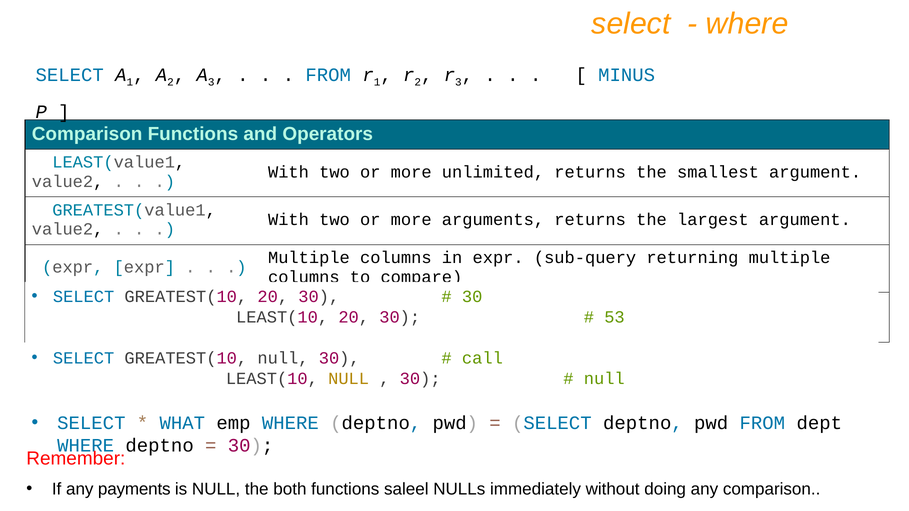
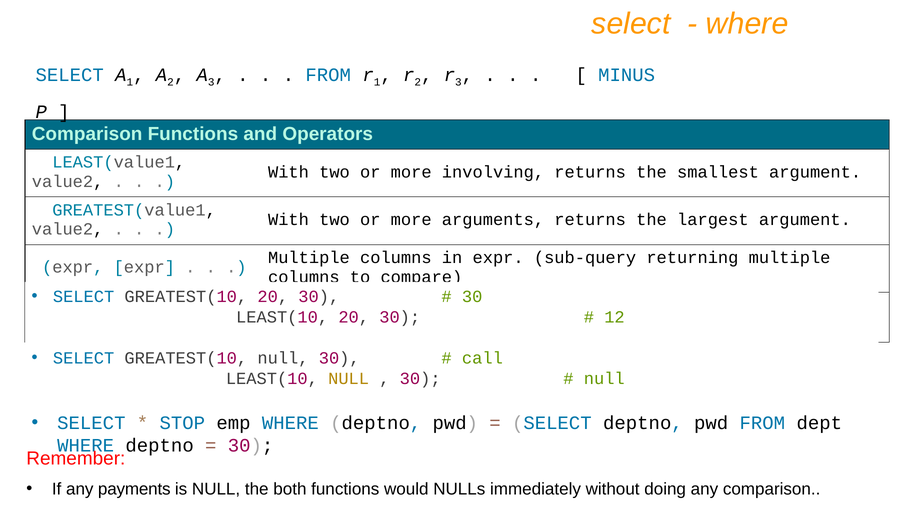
unlimited: unlimited -> involving (493, 172)
53: 53 -> 12 (614, 317)
WHAT: WHAT -> STOP (182, 423)
saleel: saleel -> would (406, 490)
